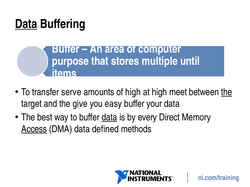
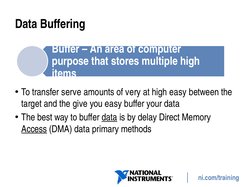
Data underline: present -> none (26, 24)
until: until -> high (190, 61)
of high: high -> very (133, 92)
high meet: meet -> easy (178, 92)
the underline: present -> none (227, 92)
every: every -> delay (147, 118)
defined: defined -> primary (105, 129)
